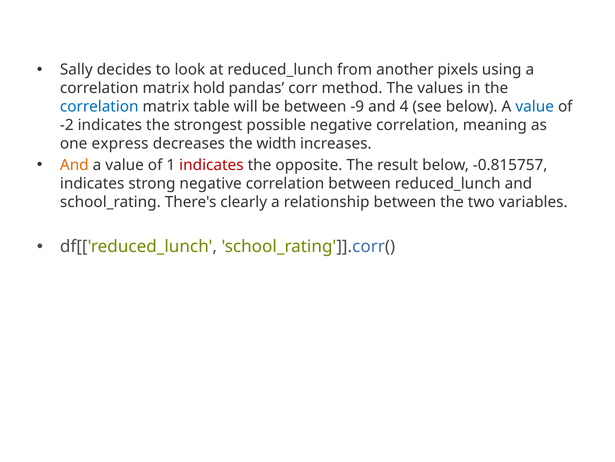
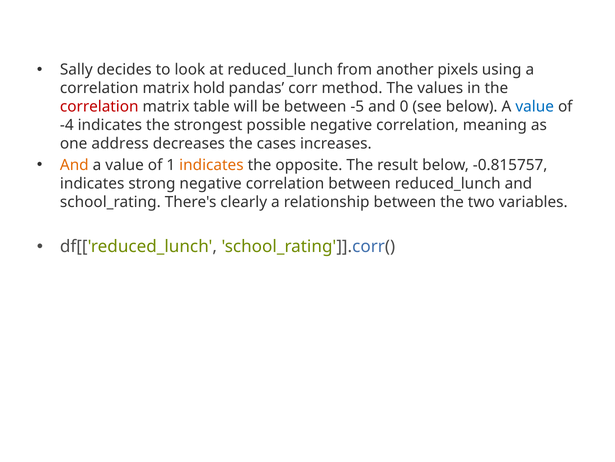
correlation colour: blue -> red (99, 107)
-9: -9 -> -5 (357, 107)
4: 4 -> 0 (404, 107)
-2: -2 -> -4 (67, 125)
express: express -> address (120, 143)
width: width -> cases (276, 143)
indicates colour: red -> orange (211, 165)
